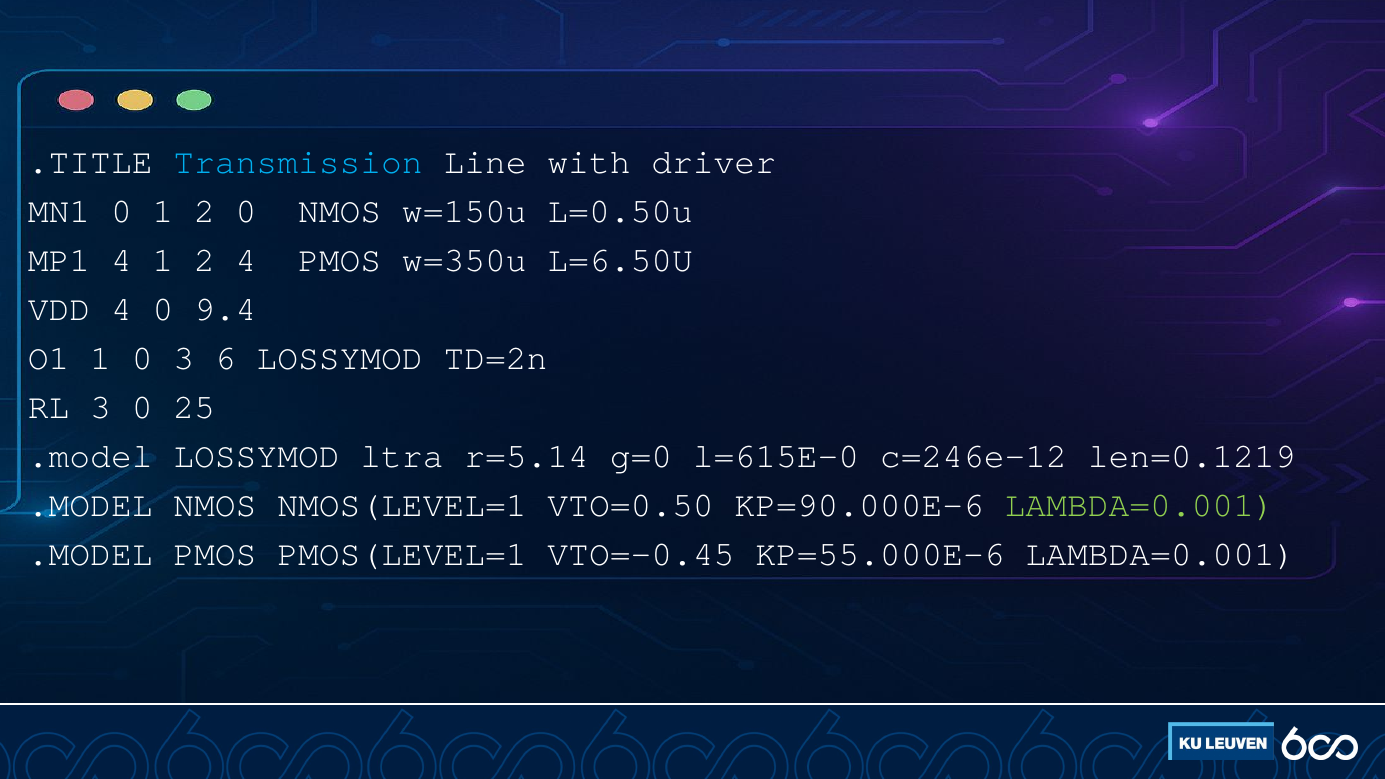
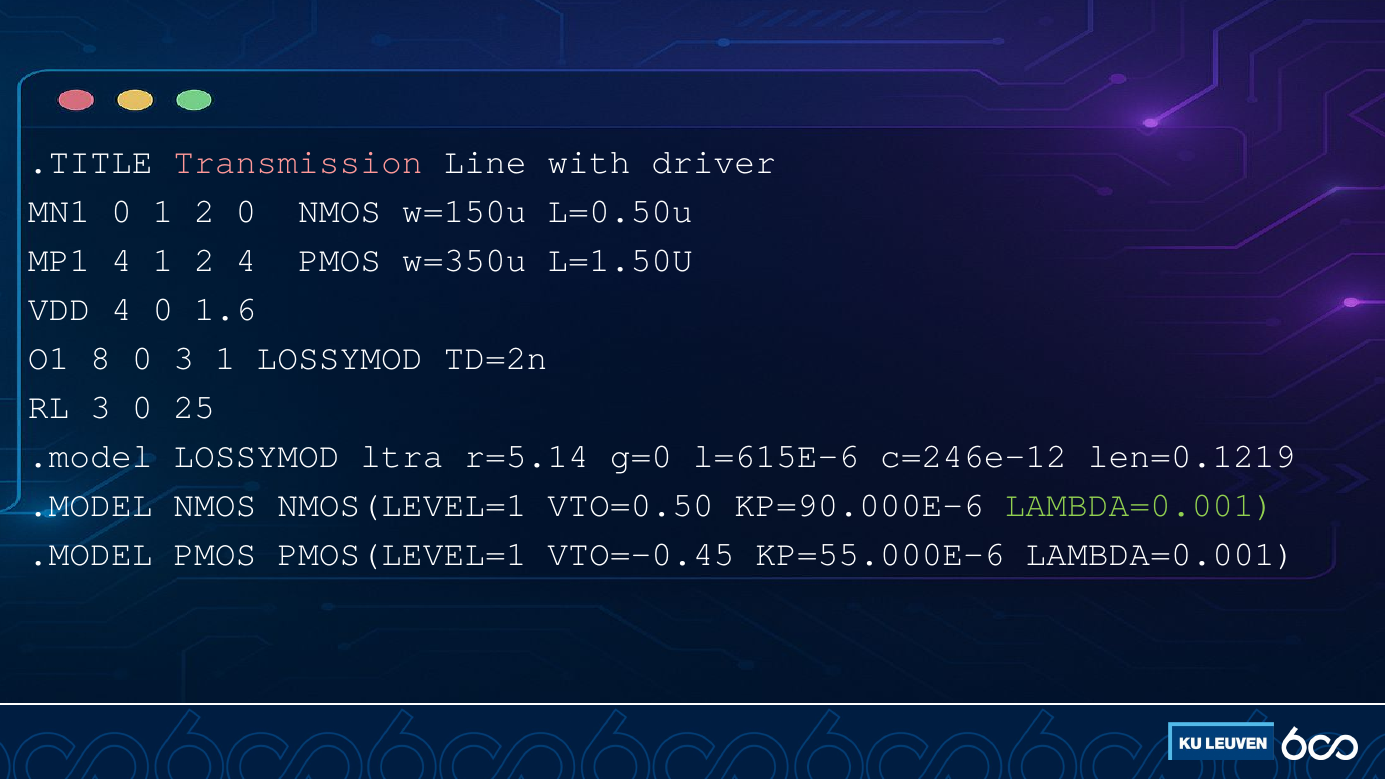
Transmission colour: light blue -> pink (298, 162)
L=6.50U: L=6.50U -> L=1.50U (620, 260)
9.4: 9.4 -> 1.6 (225, 309)
O1 1: 1 -> 8 (101, 358)
3 6: 6 -> 1 (225, 358)
l=615E-0: l=615E-0 -> l=615E-6 (776, 456)
